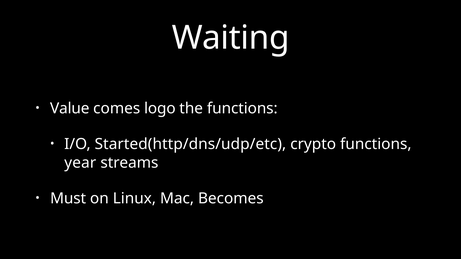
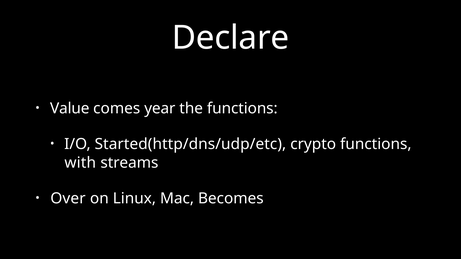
Waiting: Waiting -> Declare (231, 38)
logo: logo -> year (160, 109)
year: year -> with (80, 163)
Must: Must -> Over (68, 199)
